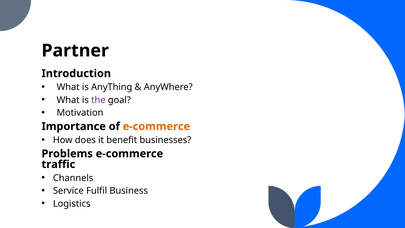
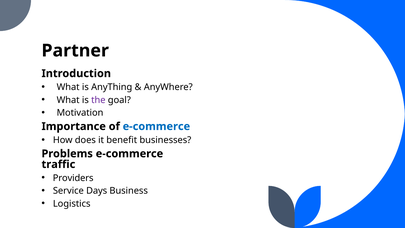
e-commerce colour: orange -> blue (156, 126)
Channels: Channels -> Providers (73, 178)
Fulfil: Fulfil -> Days (97, 191)
